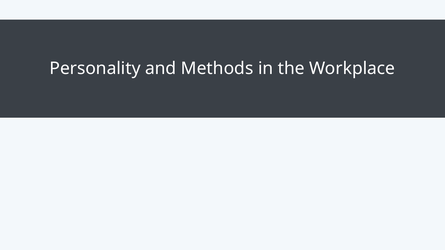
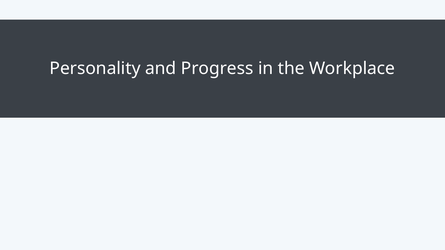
Methods: Methods -> Progress (217, 69)
